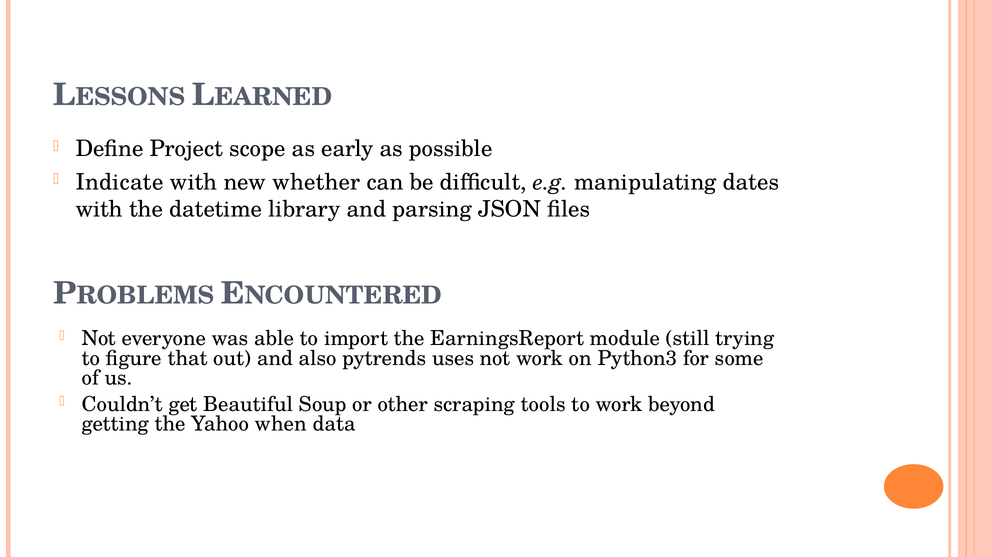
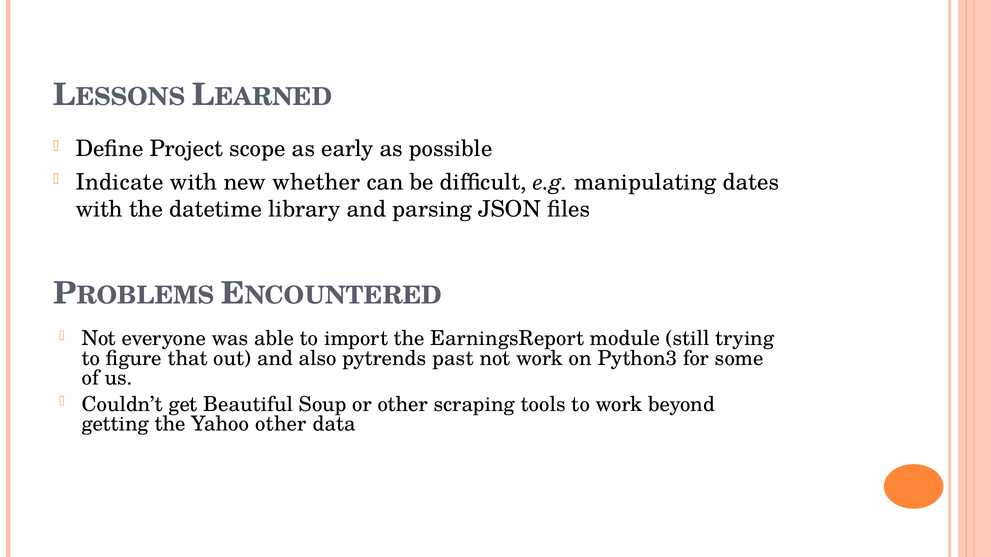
uses: uses -> past (453, 359)
Yahoo when: when -> other (281, 424)
